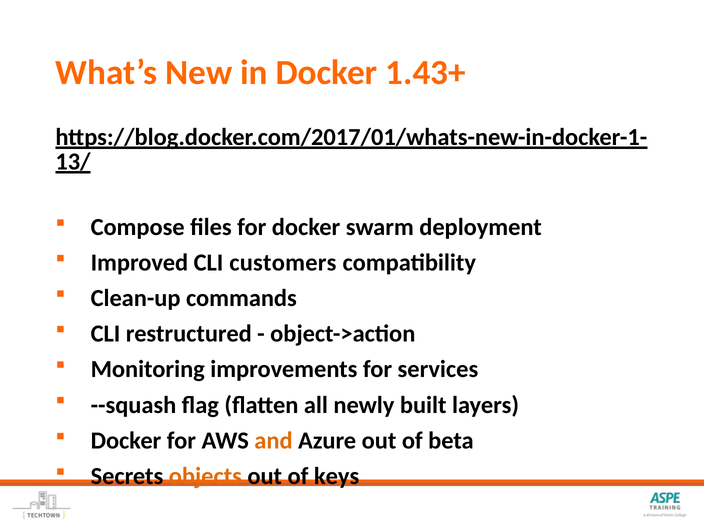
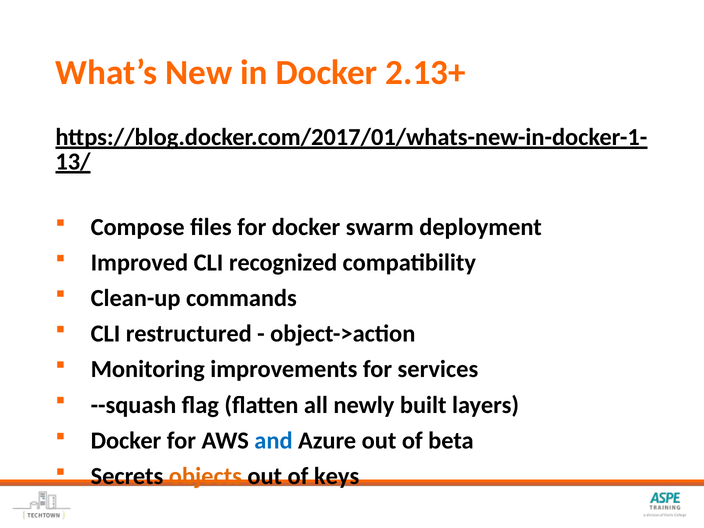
1.43+: 1.43+ -> 2.13+ (426, 72)
customers: customers -> recognized (283, 263)
and colour: orange -> blue (273, 441)
